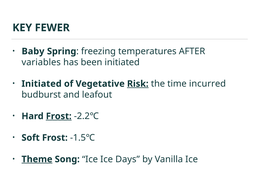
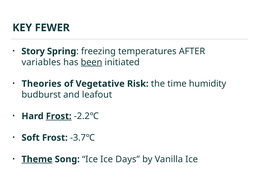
Baby: Baby -> Story (33, 51)
been underline: none -> present (91, 62)
Initiated: Initiated -> Theories (42, 84)
Risk underline: present -> none (138, 84)
incurred: incurred -> humidity (208, 84)
-1.5℃: -1.5℃ -> -3.7℃ (82, 138)
